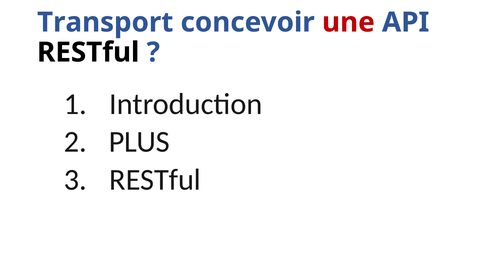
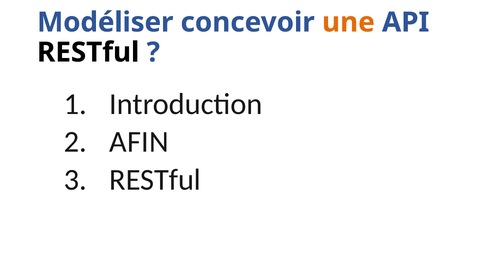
Transport: Transport -> Modéliser (105, 22)
une colour: red -> orange (348, 22)
PLUS: PLUS -> AFIN (139, 142)
